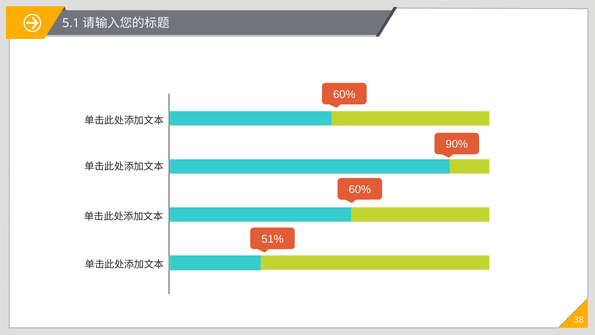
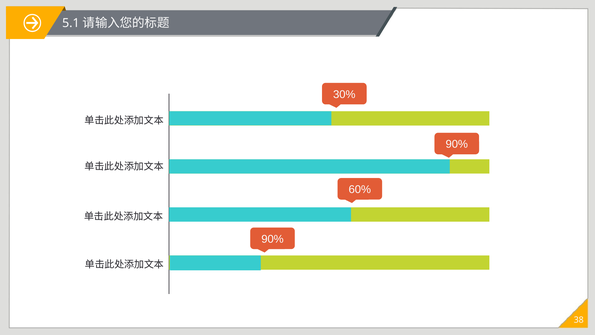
60%: 60% -> 30% (344, 94)
51%: 51% -> 90% (272, 239)
